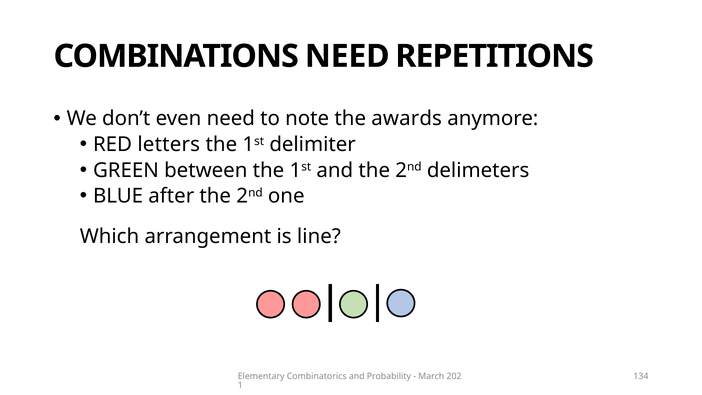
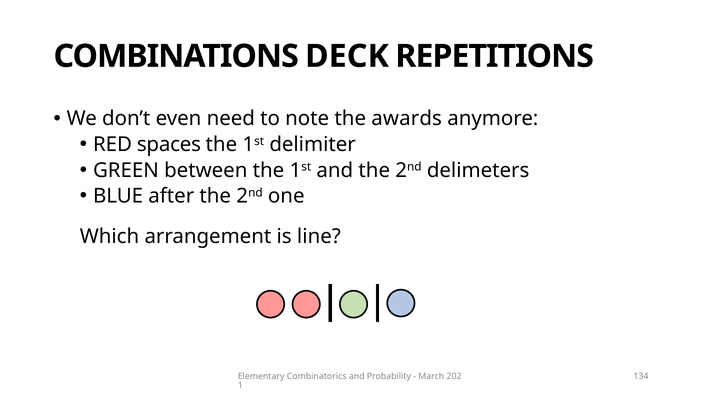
COMBINATIONS NEED: NEED -> DECK (347, 56)
letters: letters -> spaces (169, 144)
